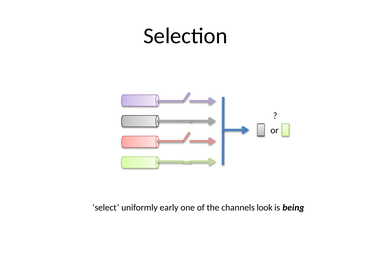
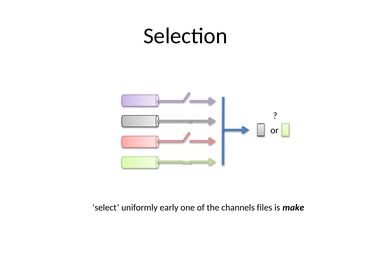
look: look -> files (265, 208)
being: being -> make (293, 208)
